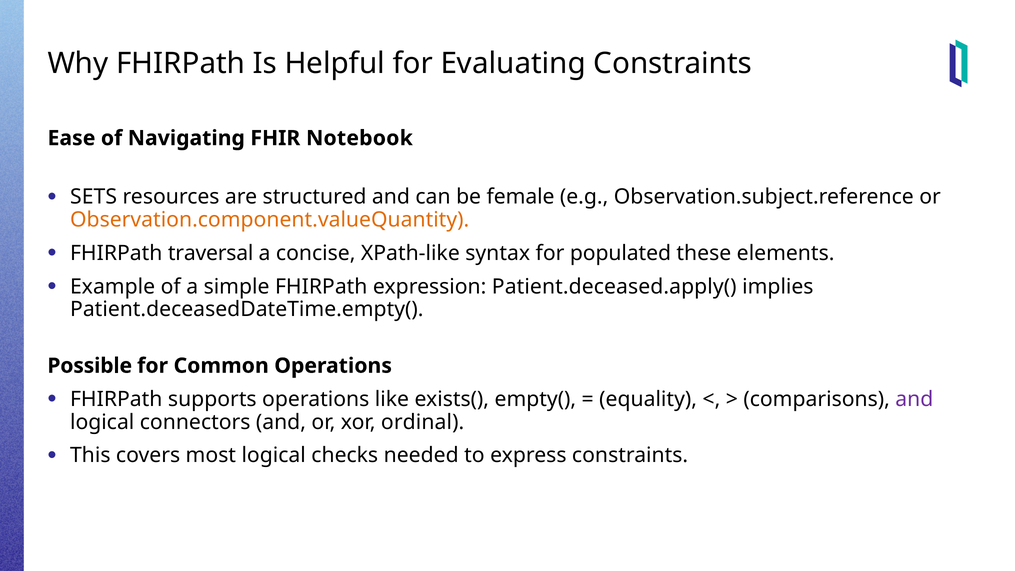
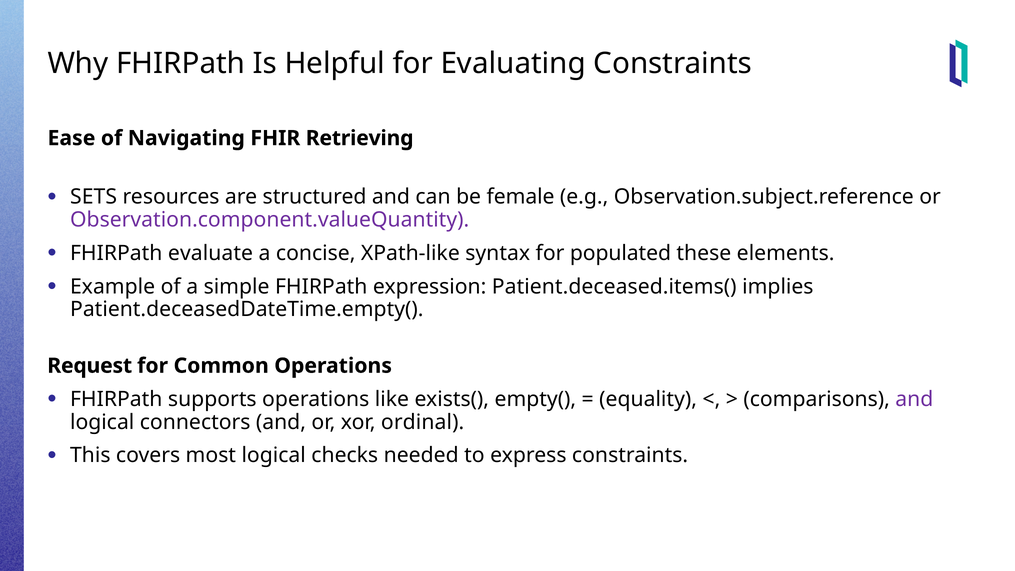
Notebook: Notebook -> Retrieving (360, 138)
Observation.component.valueQuantity colour: orange -> purple (270, 220)
traversal: traversal -> evaluate (211, 253)
Patient.deceased.apply(: Patient.deceased.apply( -> Patient.deceased.items( (614, 287)
Possible: Possible -> Request (90, 366)
